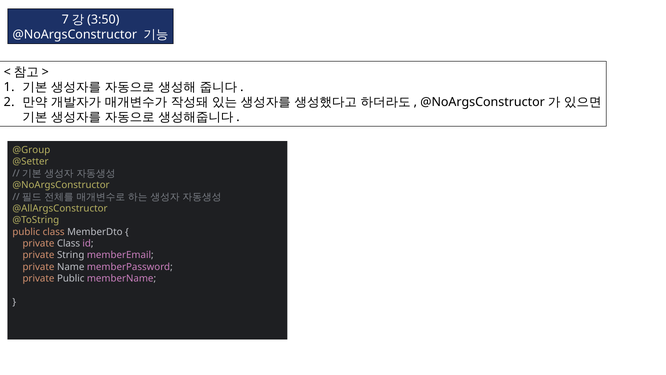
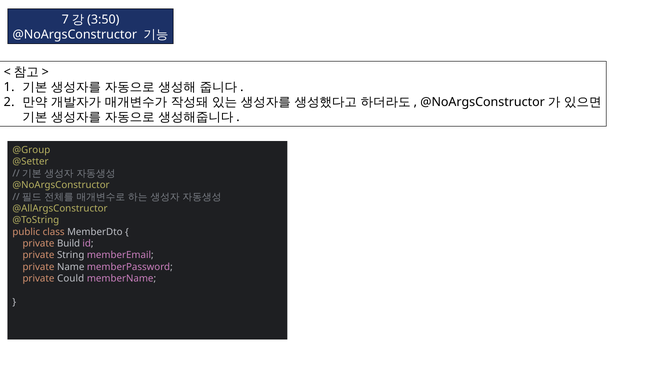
private Class: Class -> Build (69, 243)
private Public: Public -> Could (71, 278)
